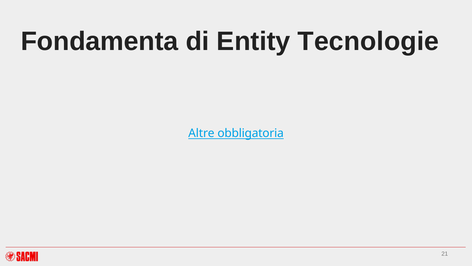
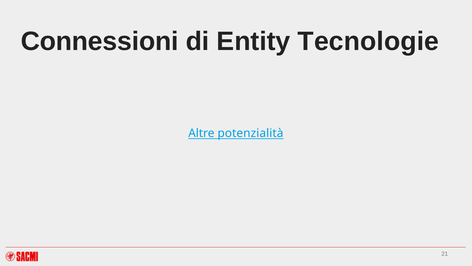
Fondamenta: Fondamenta -> Connessioni (100, 41)
obbligatoria: obbligatoria -> potenzialità (250, 133)
